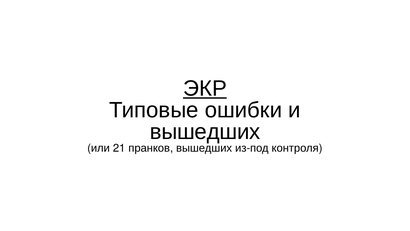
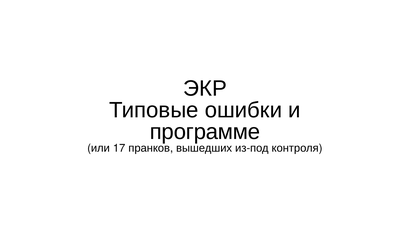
ЭКР underline: present -> none (205, 88)
вышедших: вышедших -> программе (205, 131)
21: 21 -> 17 (119, 148)
